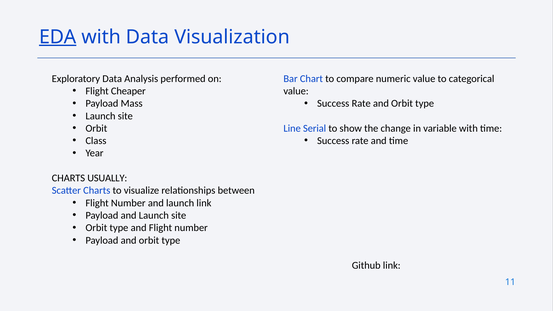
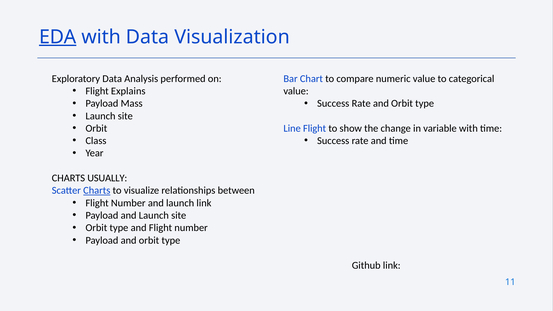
Cheaper: Cheaper -> Explains (128, 91)
Line Serial: Serial -> Flight (315, 128)
Charts underline: none -> present (97, 191)
